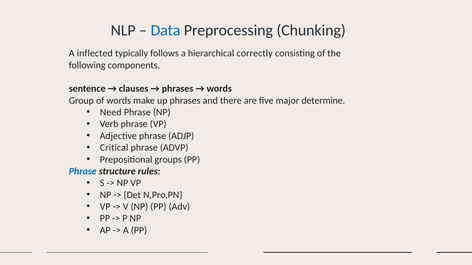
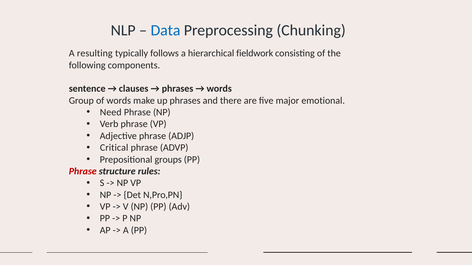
inflected: inflected -> resulting (95, 53)
correctly: correctly -> fieldwork (255, 53)
determine: determine -> emotional (323, 101)
Phrase colour: blue -> red (83, 172)
